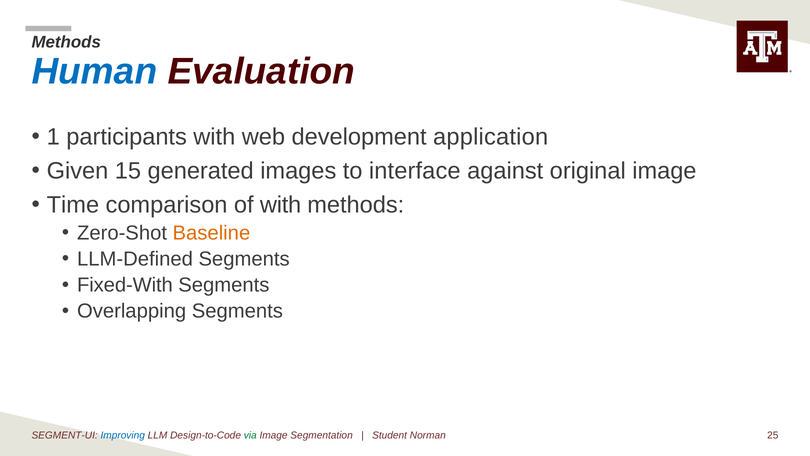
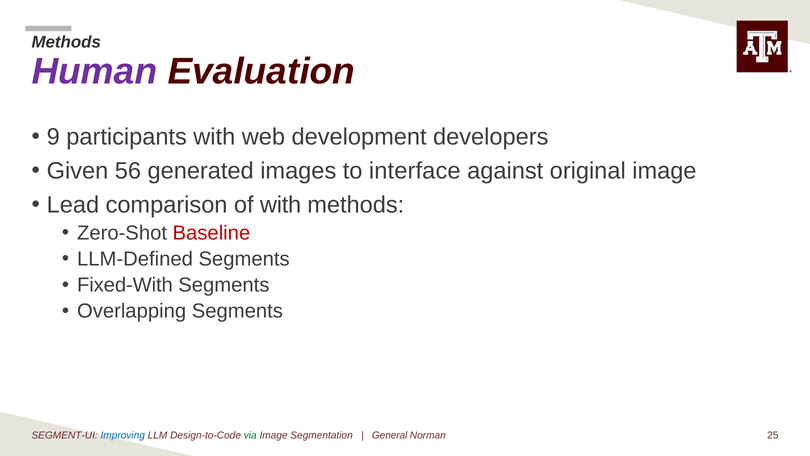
Human colour: blue -> purple (94, 72)
1: 1 -> 9 (53, 137)
application: application -> developers (491, 137)
15: 15 -> 56 (128, 171)
Time: Time -> Lead (73, 205)
Baseline colour: orange -> red (211, 233)
Student: Student -> General (390, 435)
